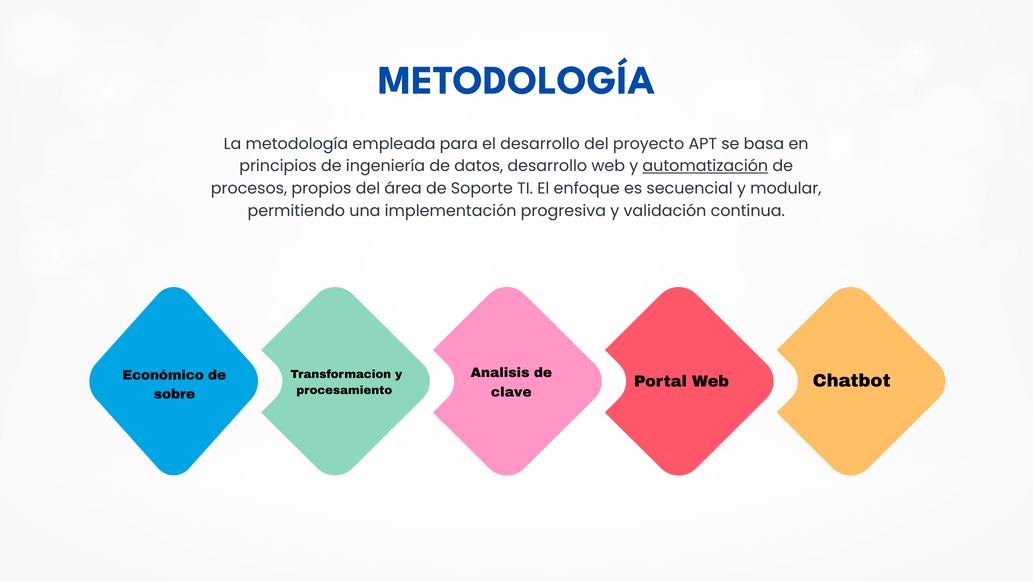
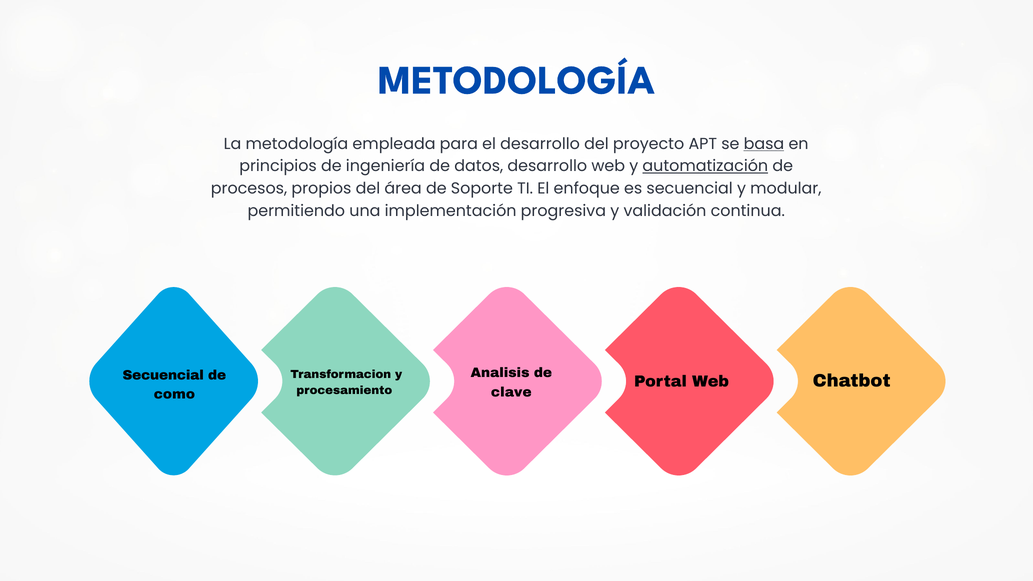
basa underline: none -> present (764, 144)
Económico: Económico -> Secuencial (163, 375)
sobre: sobre -> como (174, 395)
